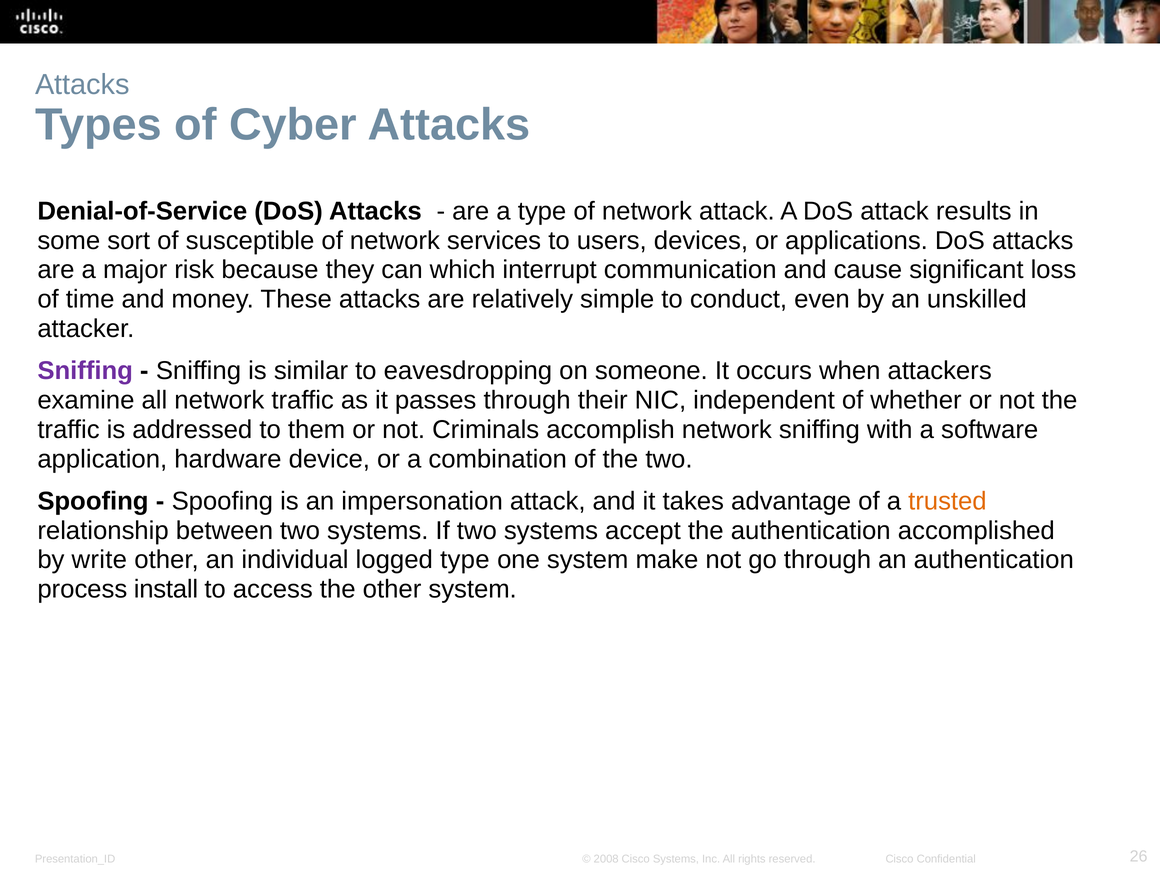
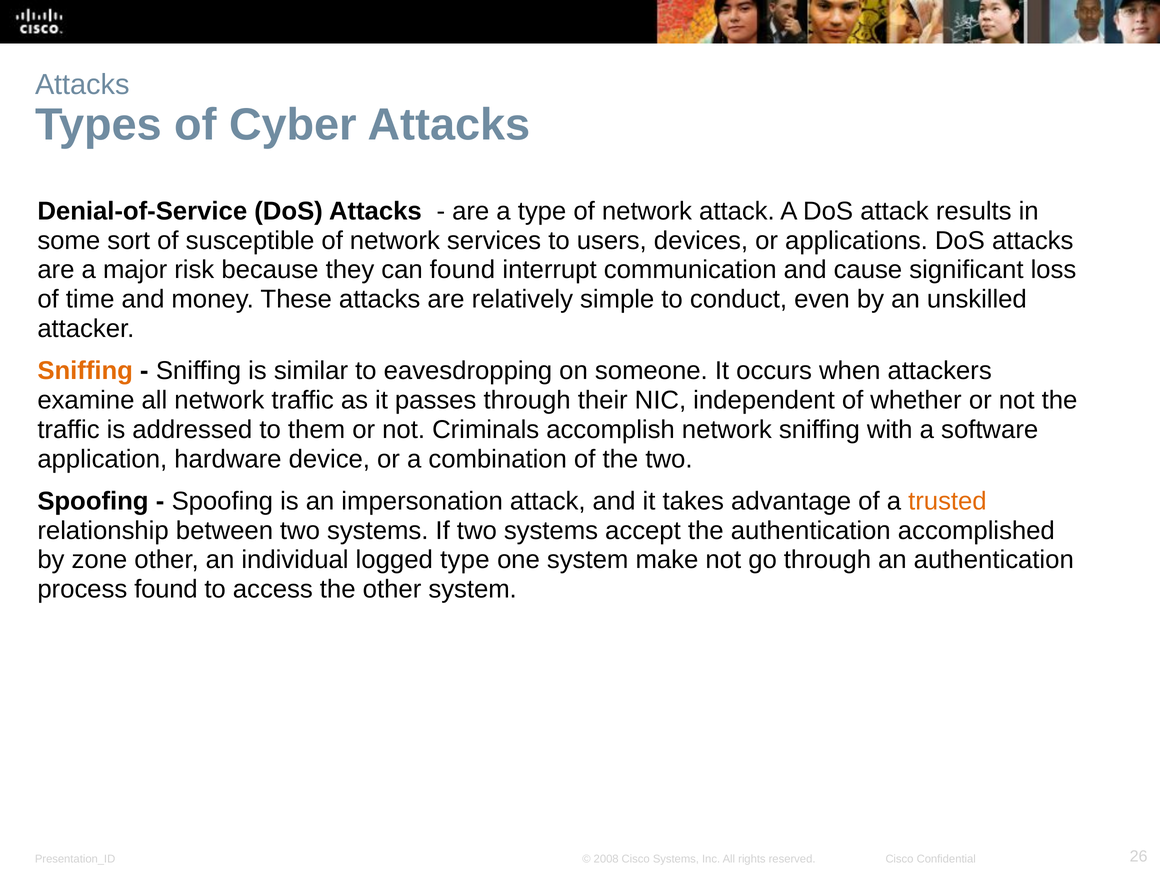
can which: which -> found (462, 270)
Sniffing colour: purple -> orange (85, 371)
write: write -> zone (99, 560)
process install: install -> found (166, 589)
